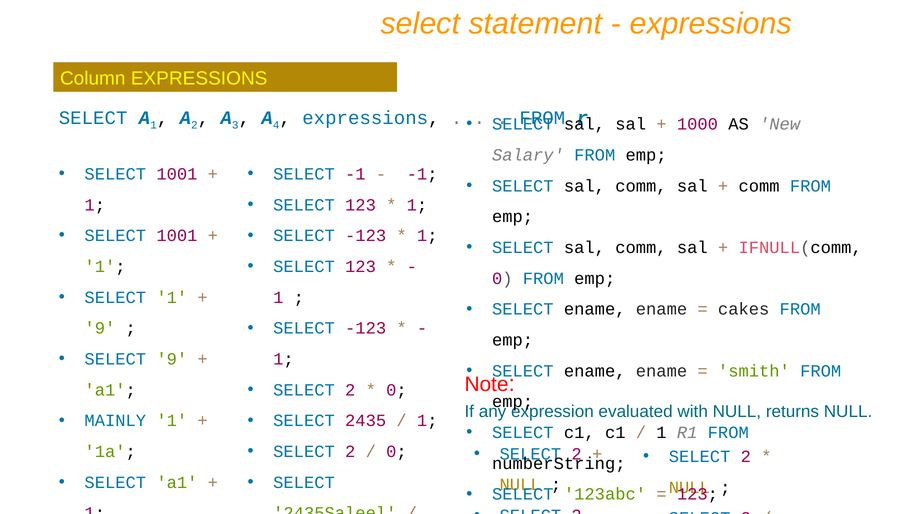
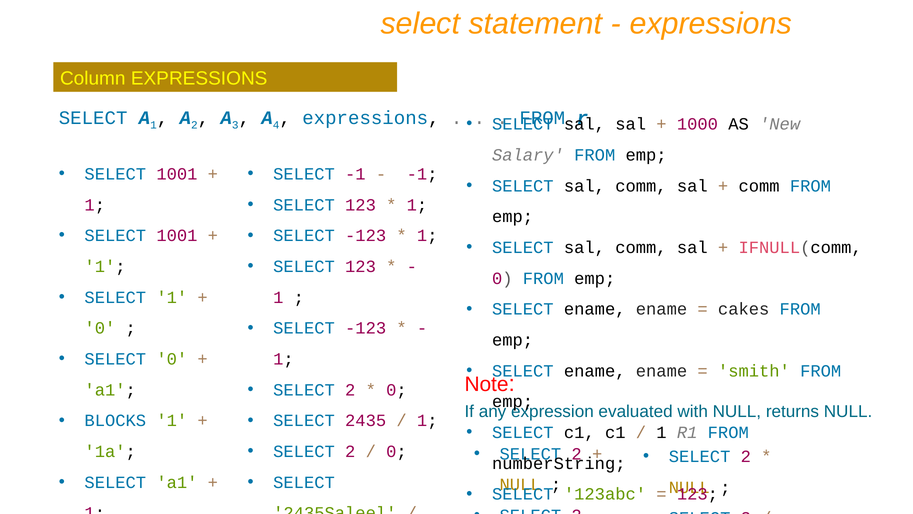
9: 9 -> 0 (100, 328)
SELECT 9: 9 -> 0 (172, 359)
MAINLY: MAINLY -> BLOCKS (115, 420)
